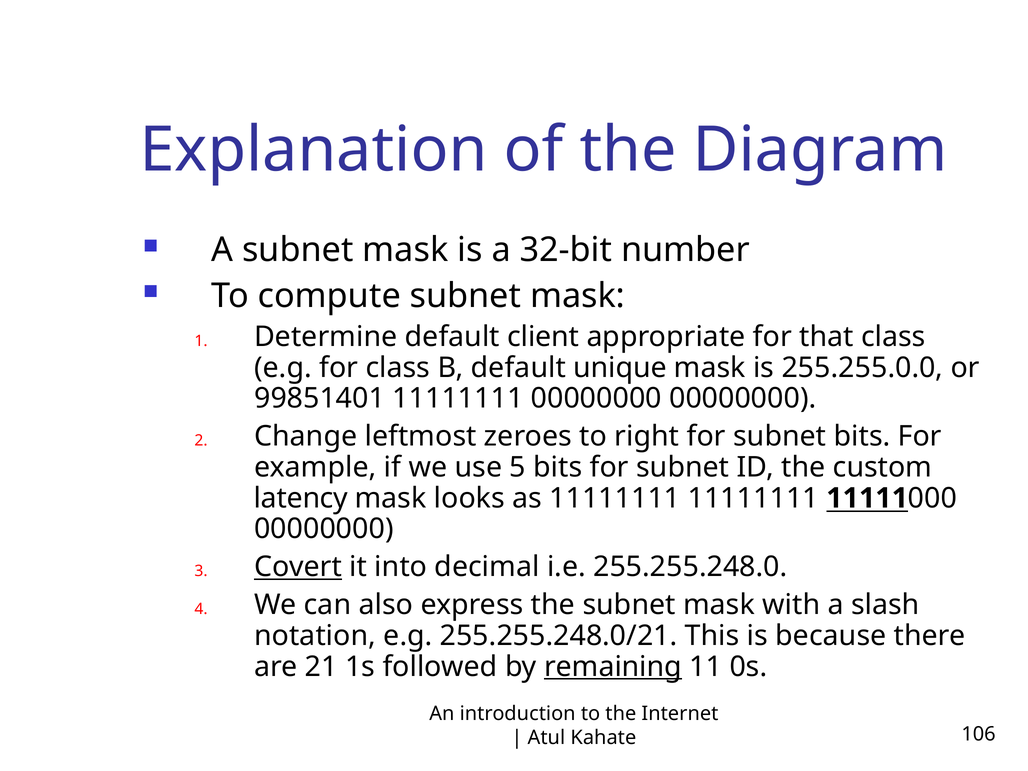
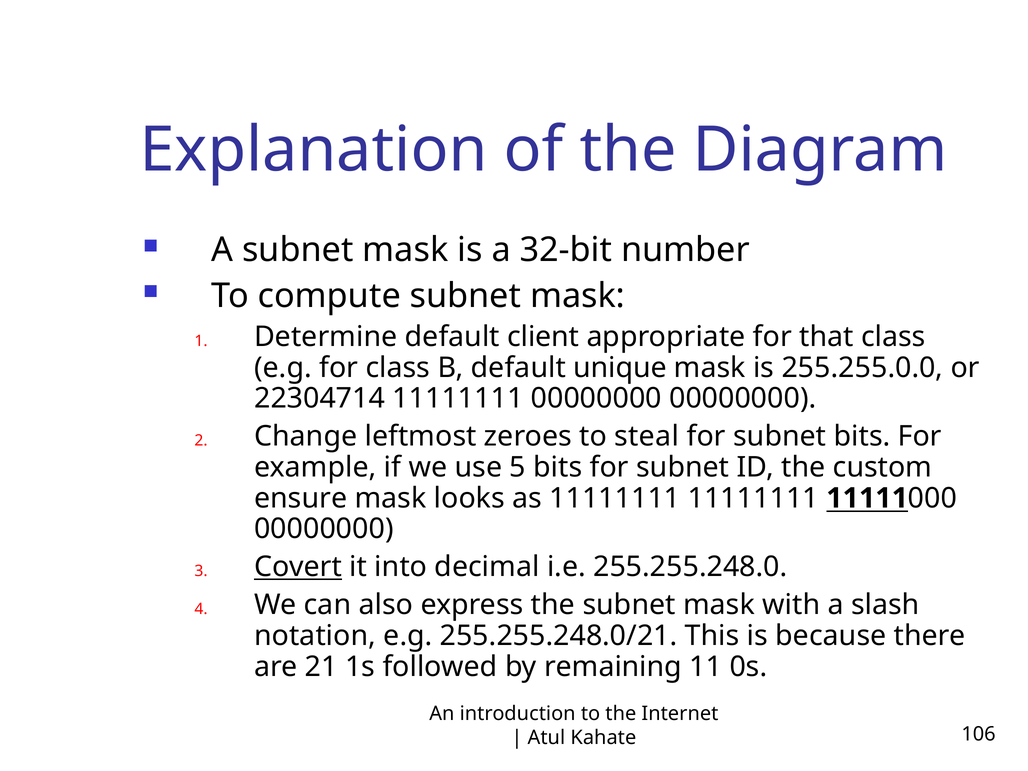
99851401: 99851401 -> 22304714 (320, 398)
right: right -> steal (647, 436)
latency: latency -> ensure (301, 498)
remaining underline: present -> none (613, 667)
